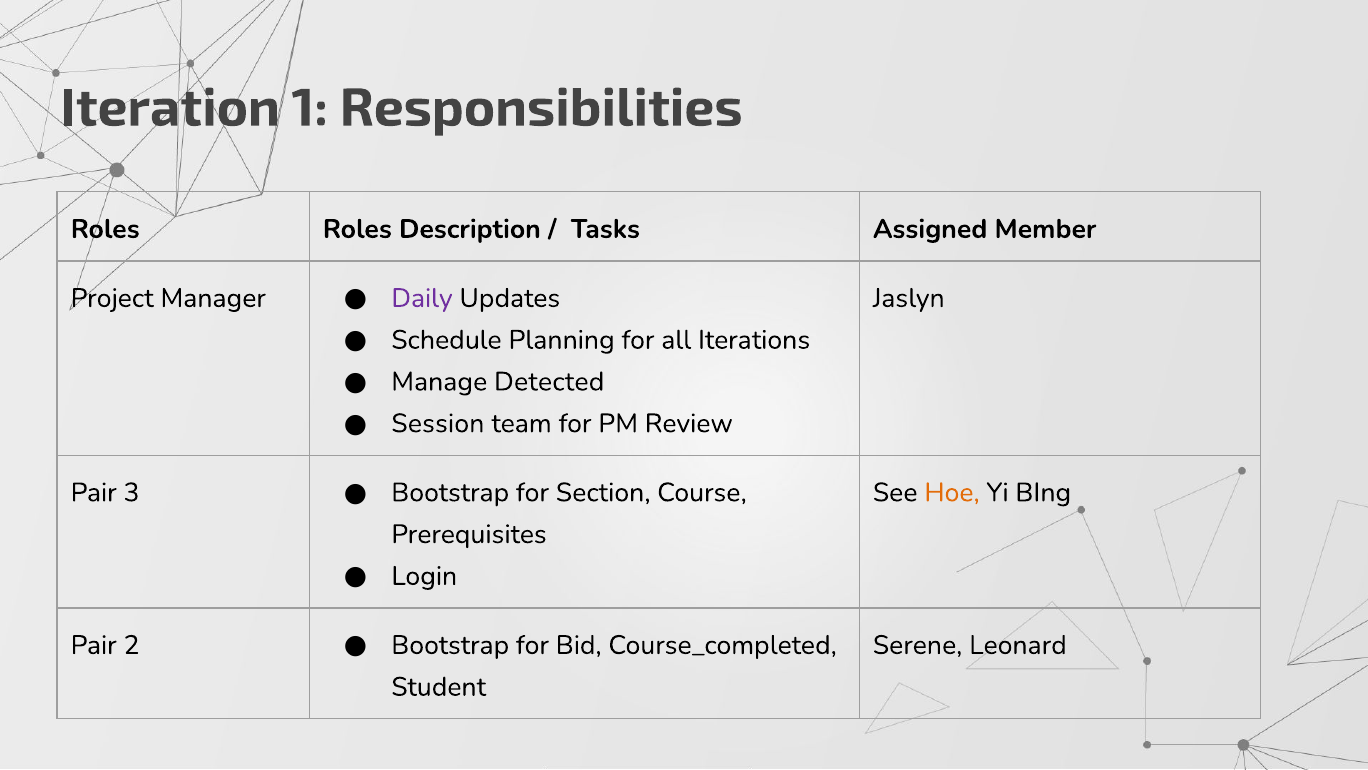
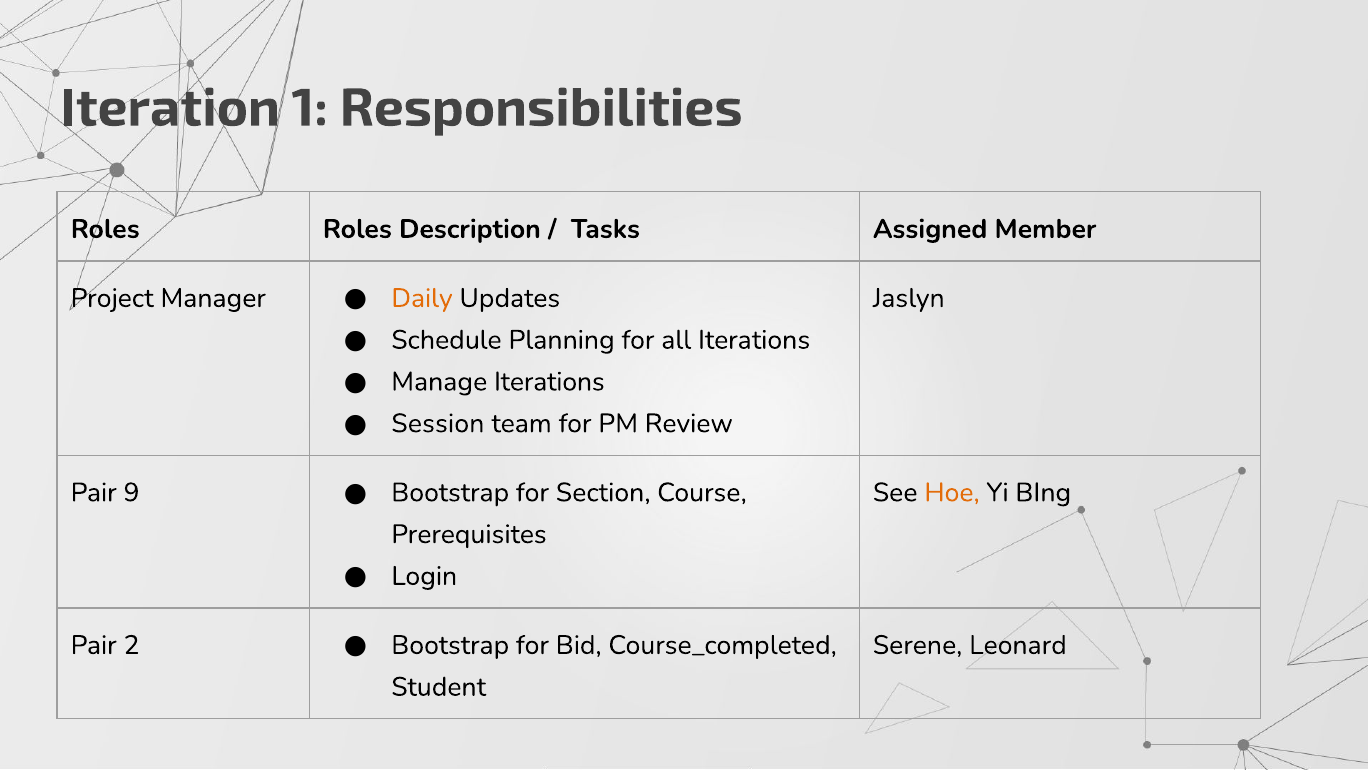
Daily colour: purple -> orange (422, 298)
Manage Detected: Detected -> Iterations (549, 381)
3: 3 -> 9 (132, 492)
